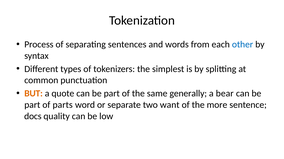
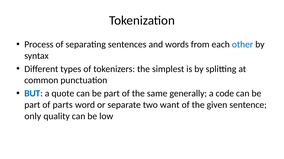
BUT colour: orange -> blue (34, 94)
bear: bear -> code (225, 94)
more: more -> given (217, 105)
docs: docs -> only (33, 117)
